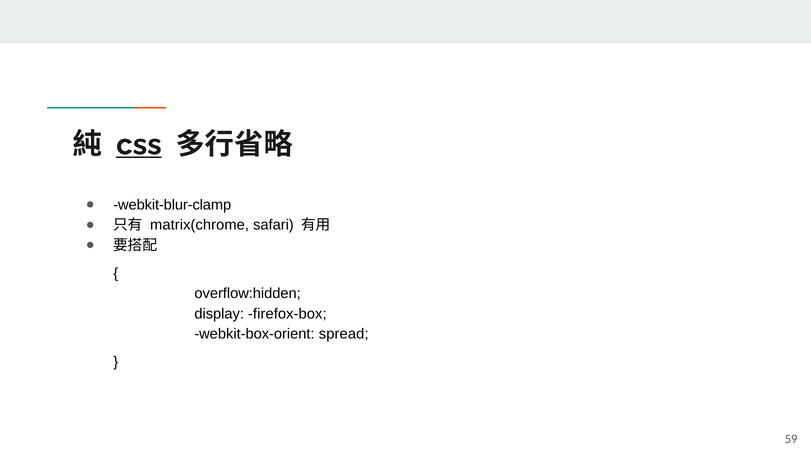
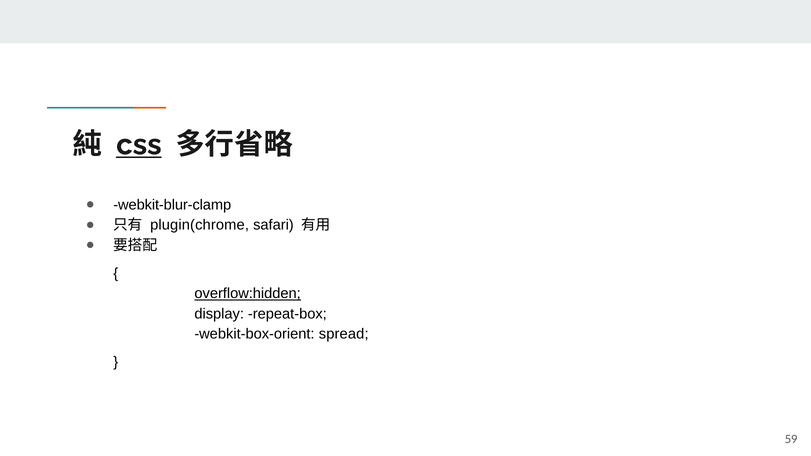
matrix(chrome: matrix(chrome -> plugin(chrome (200, 225)
overflow:hidden underline: none -> present (248, 294)
firefox-box: firefox-box -> repeat-box (287, 314)
